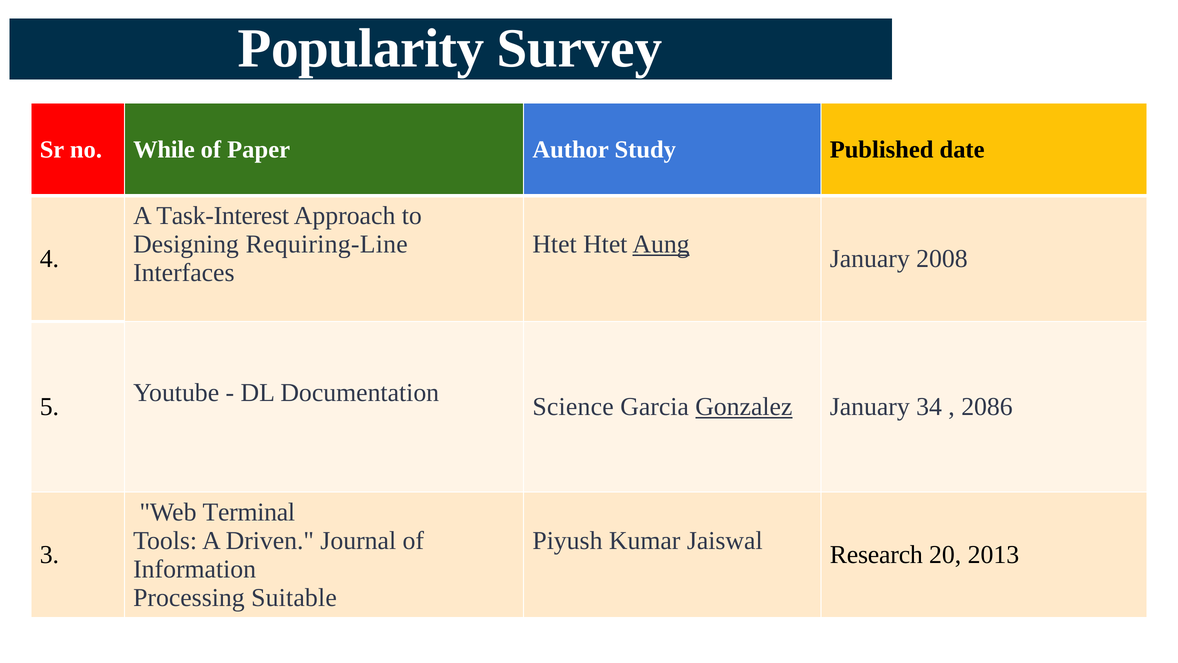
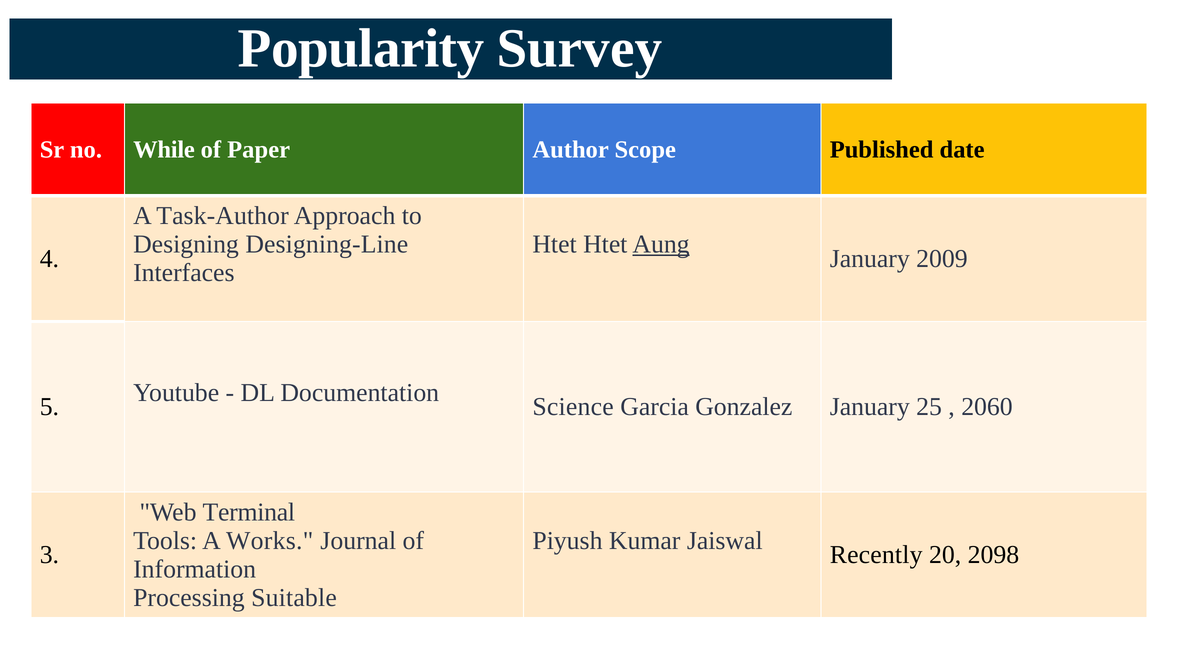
Study: Study -> Scope (645, 150)
Task-Interest: Task-Interest -> Task-Author (223, 216)
Requiring-Line: Requiring-Line -> Designing-Line (327, 244)
2008: 2008 -> 2009 (942, 259)
Gonzalez underline: present -> none (744, 407)
34: 34 -> 25 (929, 407)
2086: 2086 -> 2060 (987, 407)
Driven: Driven -> Works (270, 540)
Research: Research -> Recently (876, 555)
2013: 2013 -> 2098 (993, 555)
